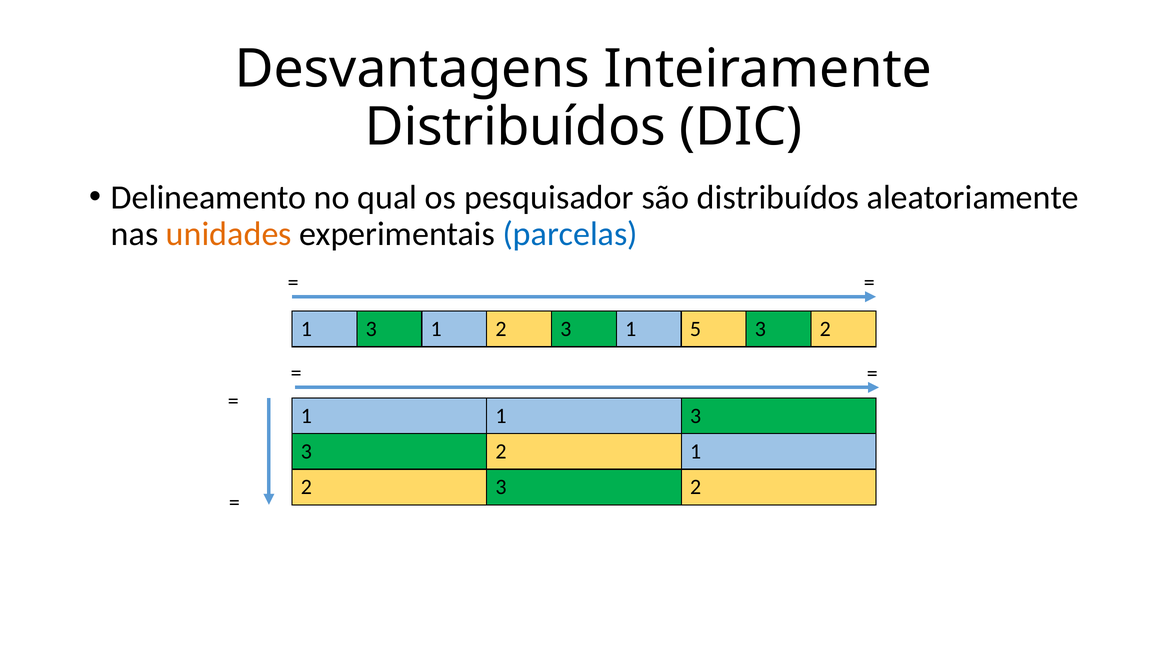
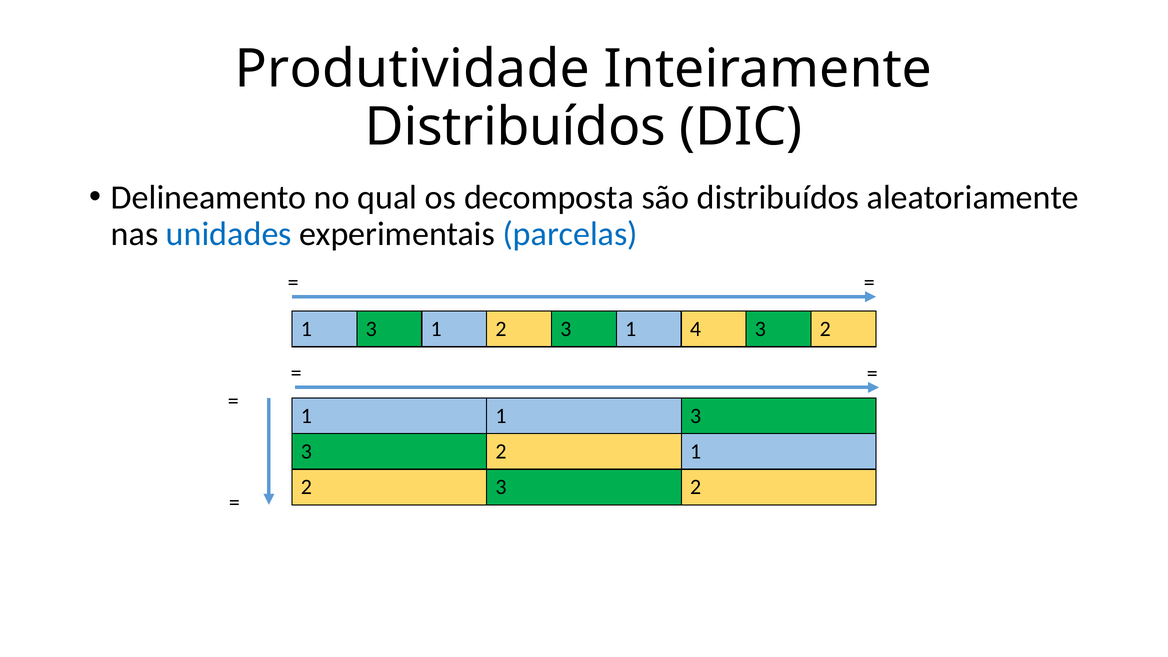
Desvantagens: Desvantagens -> Produtividade (412, 69)
pesquisador: pesquisador -> decomposta (549, 197)
unidades colour: orange -> blue (229, 234)
5: 5 -> 4 (696, 329)
